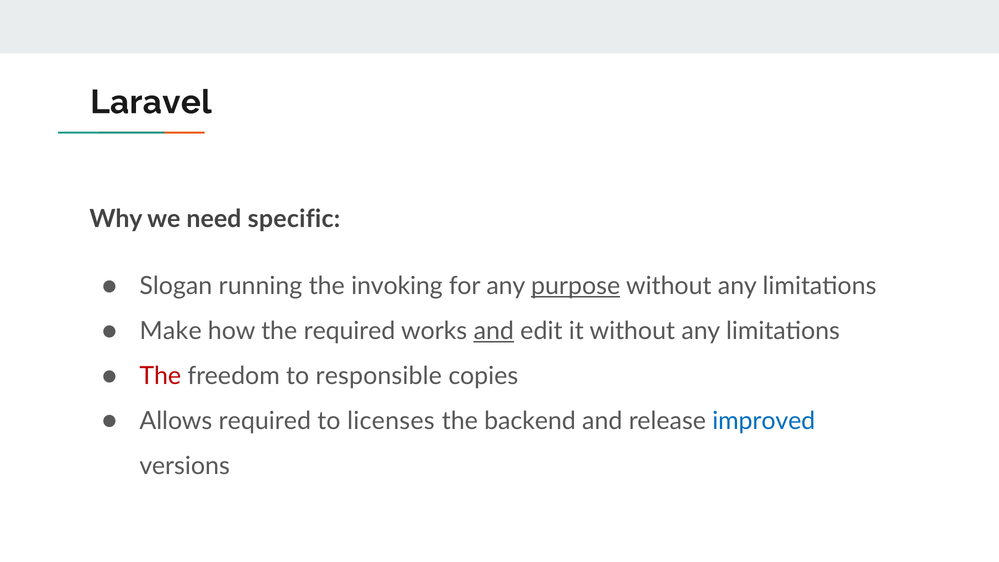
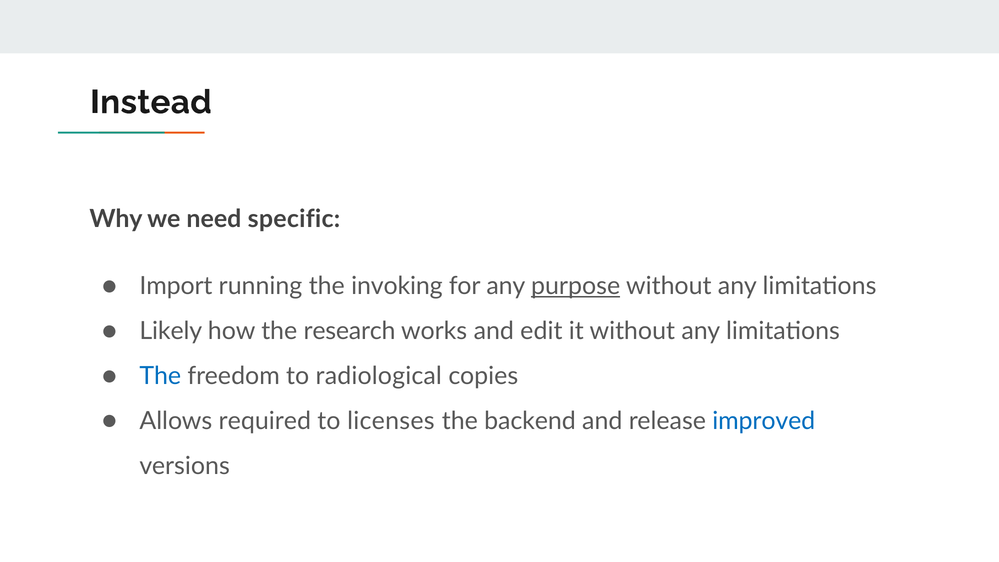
Laravel: Laravel -> Instead (151, 102)
Slogan: Slogan -> Import (176, 286)
Make: Make -> Likely (171, 331)
the required: required -> research (350, 331)
and underline: present -> none (494, 331)
The colour: red -> blue (160, 376)
responsible: responsible -> radiological (379, 376)
